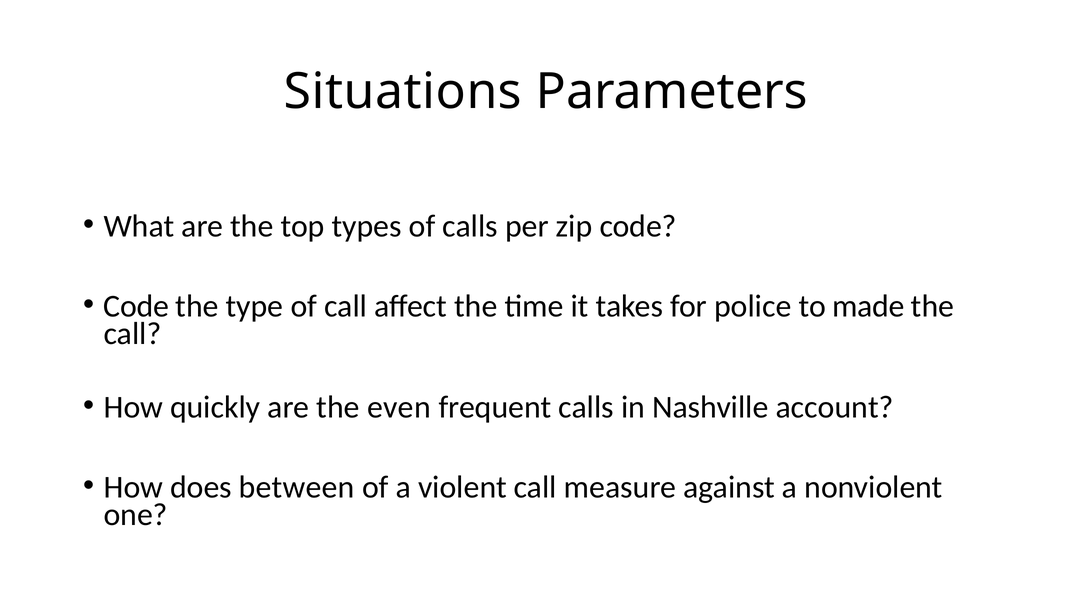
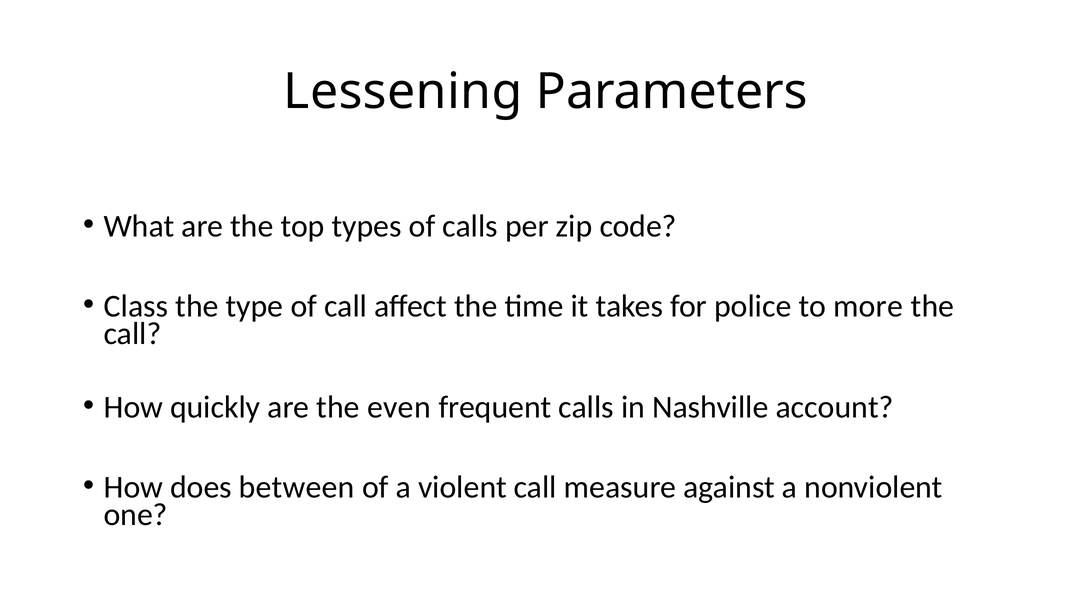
Situations: Situations -> Lessening (403, 92)
Code: Code -> Class (136, 307)
made: made -> more (868, 307)
